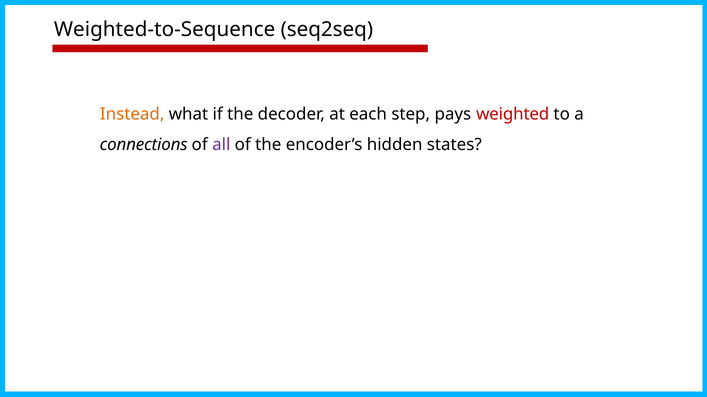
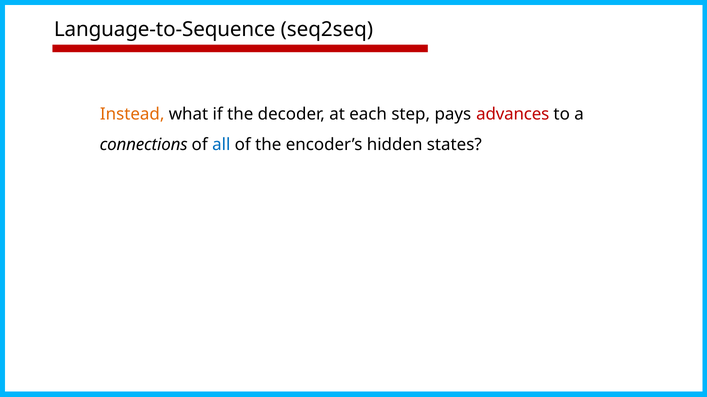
Weighted-to-Sequence: Weighted-to-Sequence -> Language-to-Sequence (165, 30)
weighted: weighted -> advances (513, 114)
all colour: purple -> blue (221, 145)
